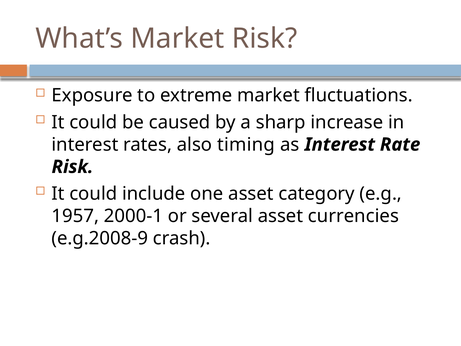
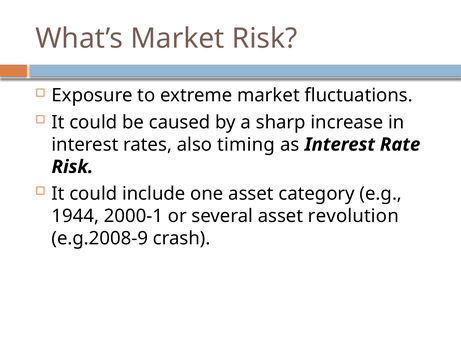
1957: 1957 -> 1944 (75, 216)
currencies: currencies -> revolution (353, 216)
